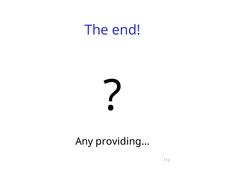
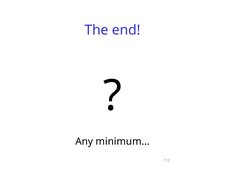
providing…: providing… -> minimum… (123, 141)
